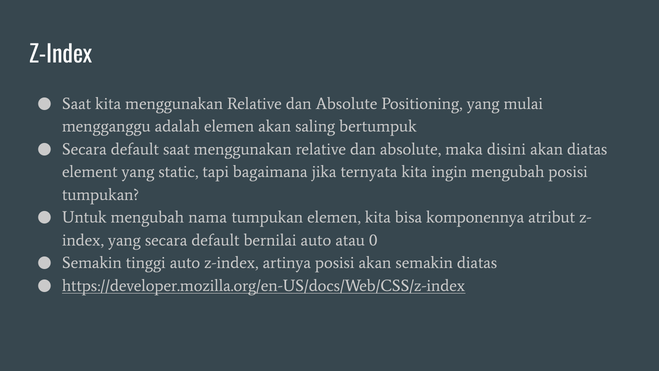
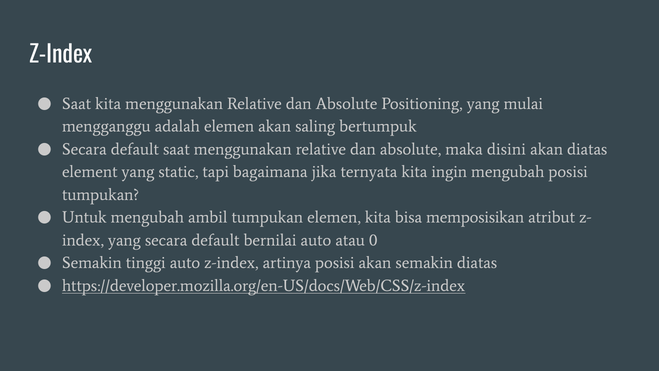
nama: nama -> ambil (208, 217)
komponennya: komponennya -> memposisikan (475, 217)
